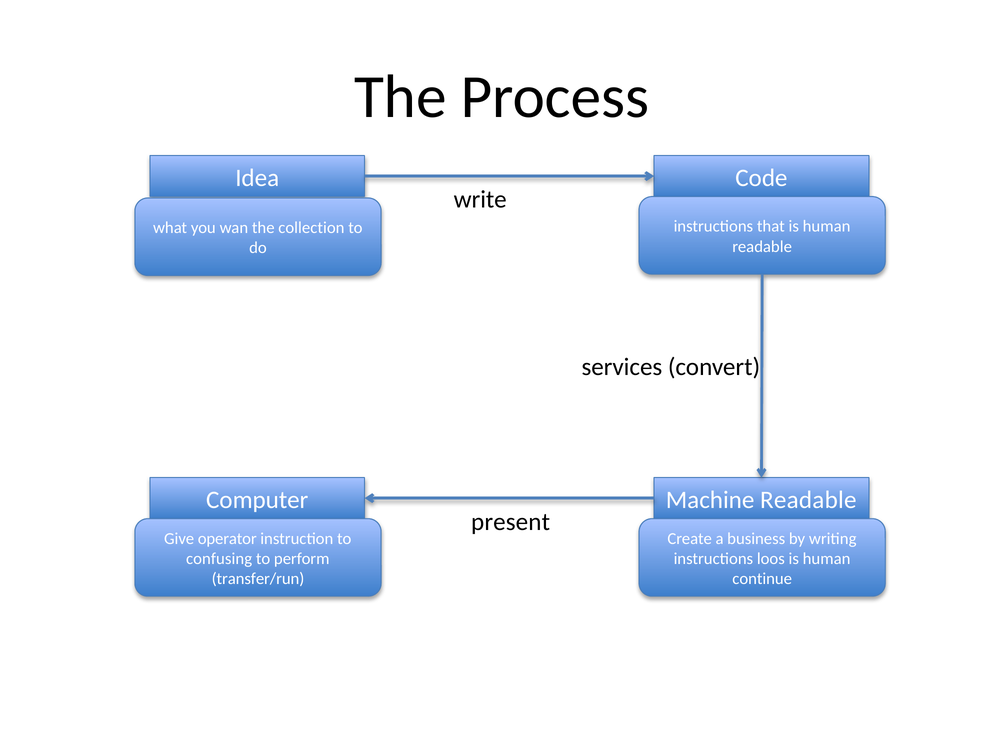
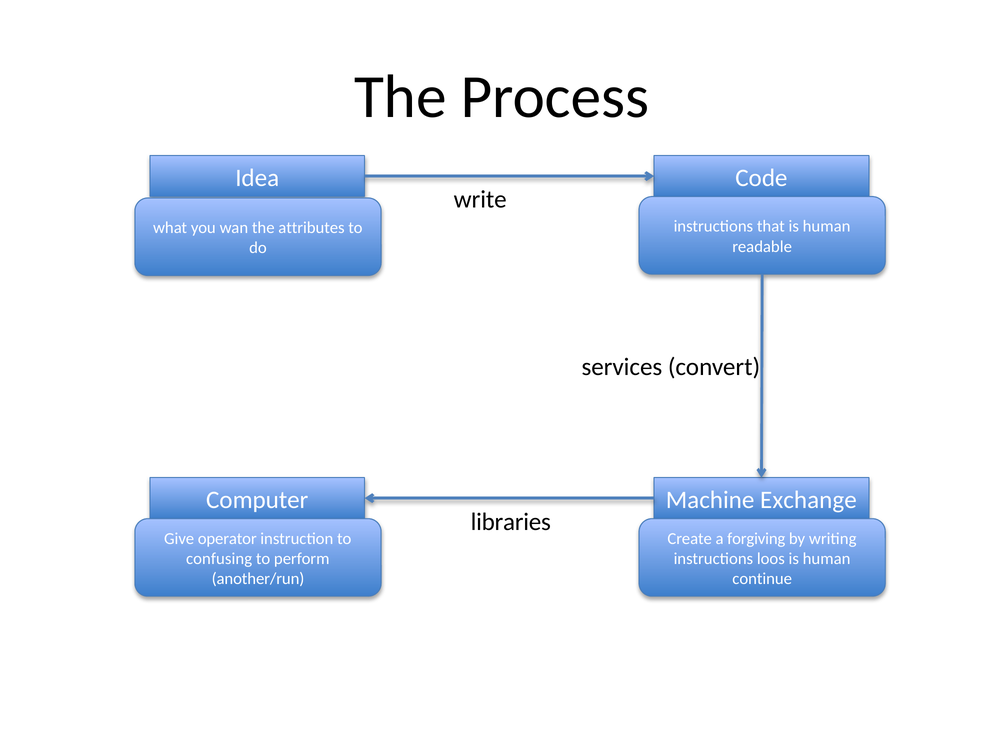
collection: collection -> attributes (311, 228)
Machine Readable: Readable -> Exchange (808, 500)
present: present -> libraries (511, 522)
business: business -> forgiving (756, 538)
transfer/run: transfer/run -> another/run (258, 579)
